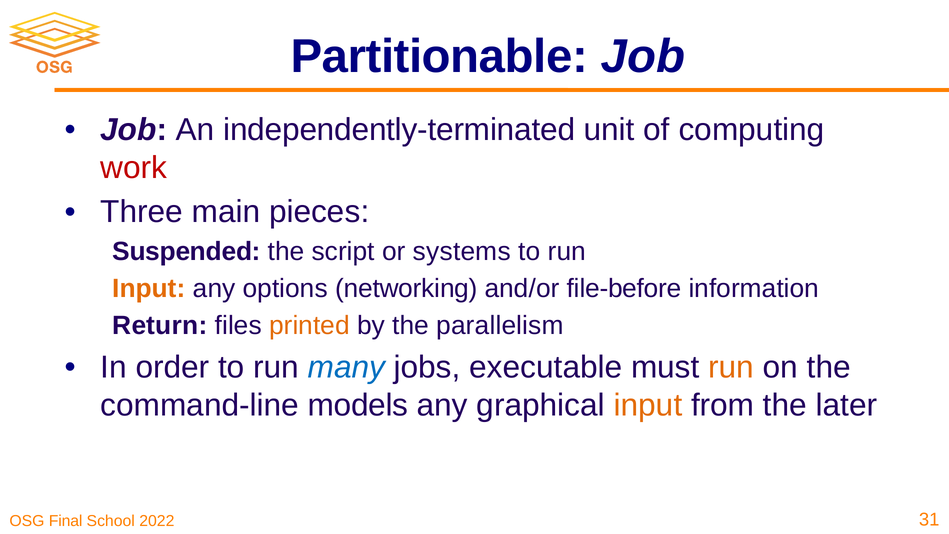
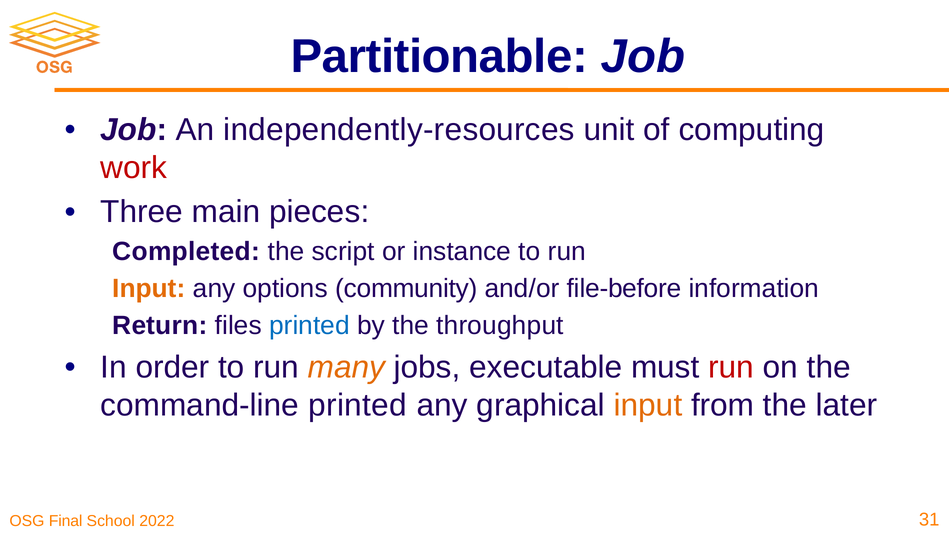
independently-terminated: independently-terminated -> independently-resources (399, 130)
Suspended: Suspended -> Completed (186, 252)
systems: systems -> instance (462, 252)
networking: networking -> community (406, 289)
printed colour: orange -> blue (309, 326)
parallelism: parallelism -> throughput (500, 326)
many colour: blue -> orange (346, 367)
run colour: orange -> red (731, 367)
command-line models: models -> printed (358, 405)
